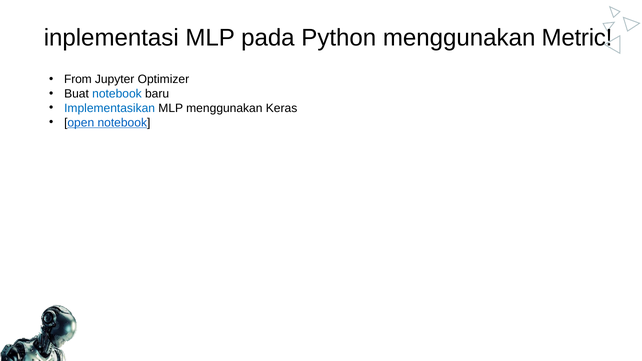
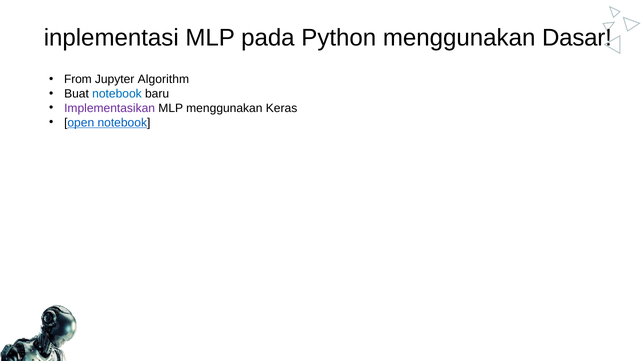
Metric: Metric -> Dasar (577, 38)
Optimizer: Optimizer -> Algorithm (163, 79)
Implementasikan colour: blue -> purple (110, 108)
